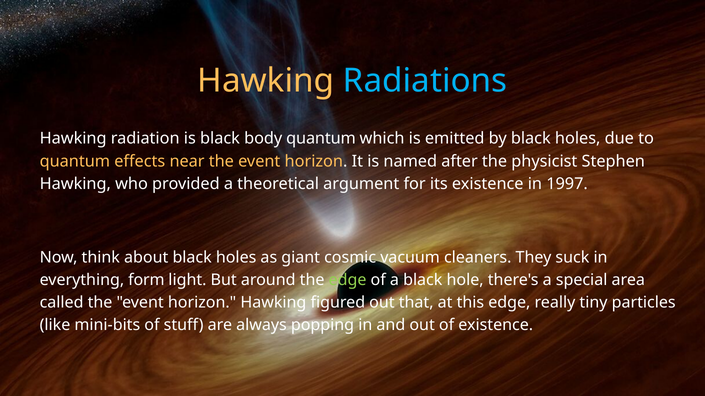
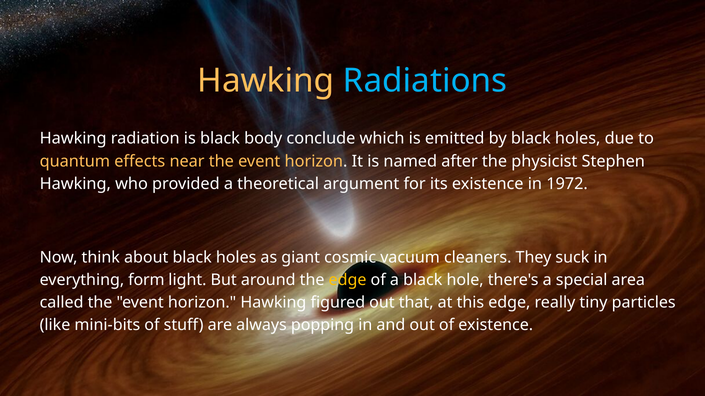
body quantum: quantum -> conclude (321, 139)
1997: 1997 -> 1972 (567, 184)
edge colour: light green -> yellow (348, 280)
